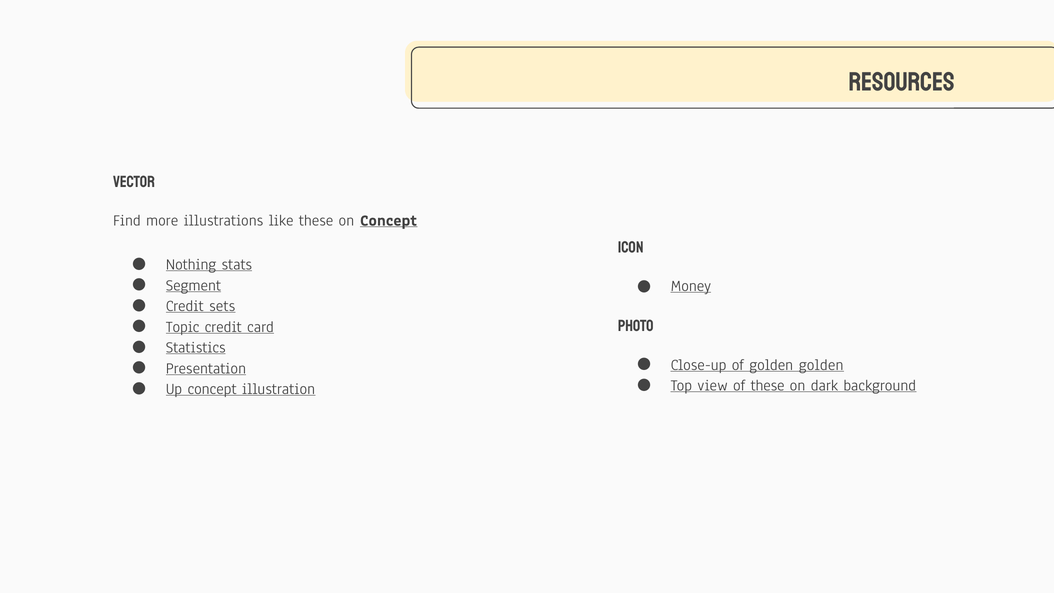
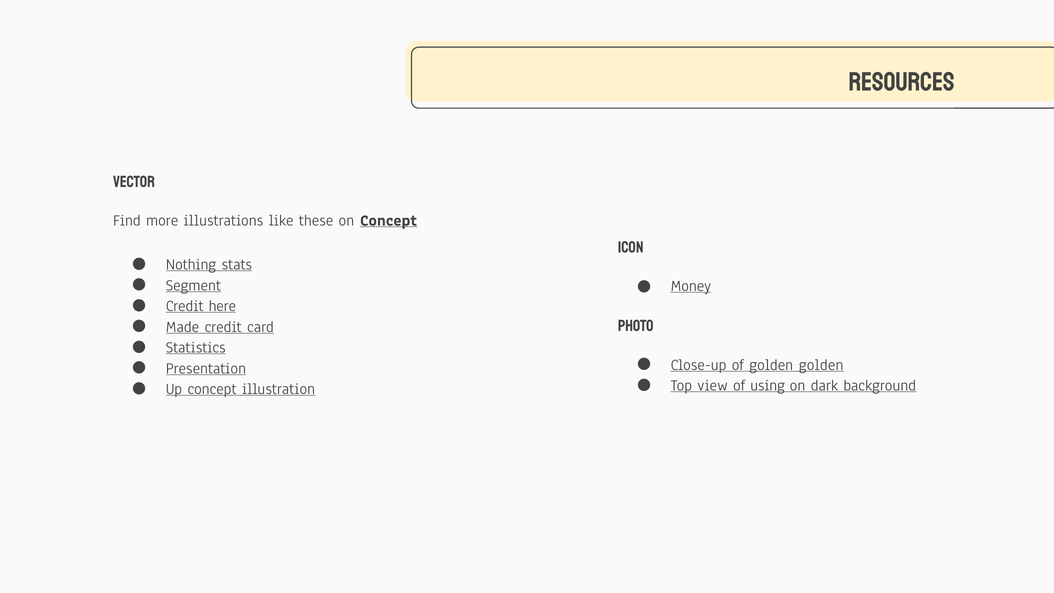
sets: sets -> here (222, 306)
Topic: Topic -> Made (182, 327)
of these: these -> using (768, 385)
